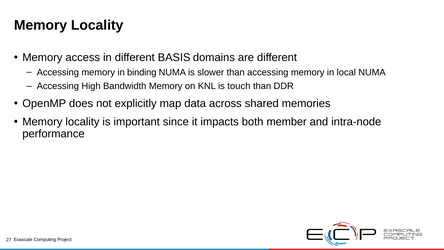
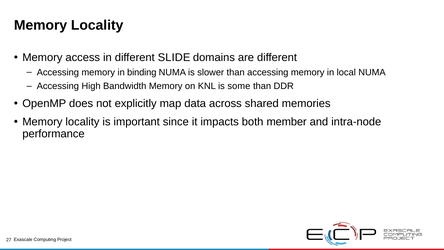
BASIS: BASIS -> SLIDE (174, 58)
touch: touch -> some (239, 86)
